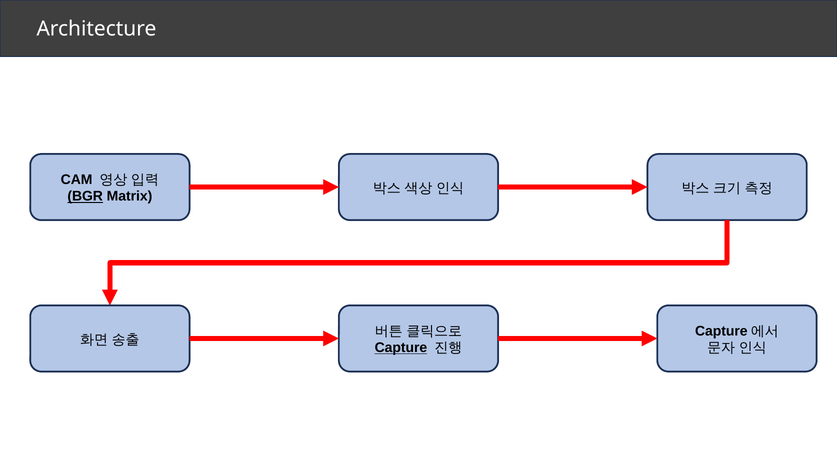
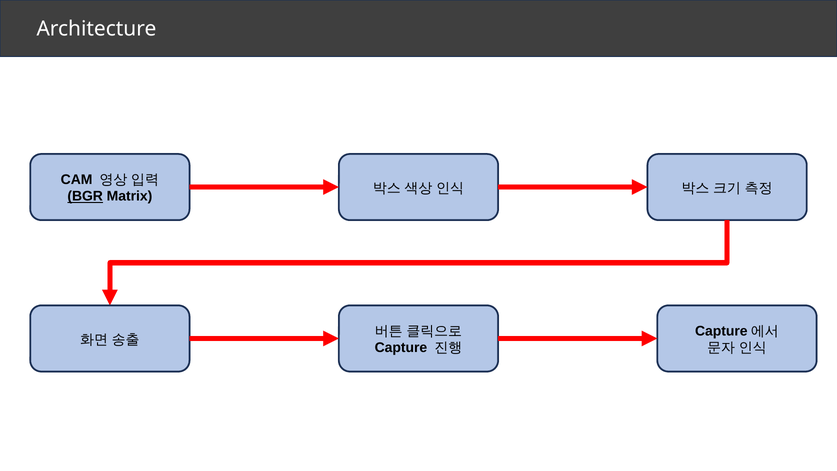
Capture underline: present -> none (401, 348)
